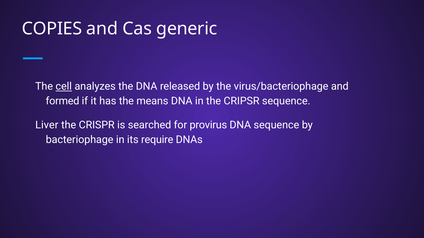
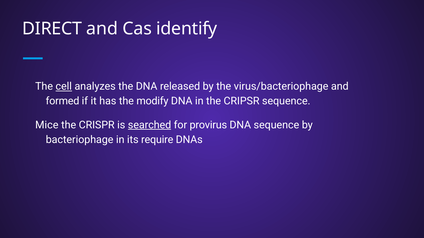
COPIES: COPIES -> DIRECT (52, 29)
generic: generic -> identify (187, 29)
means: means -> modify (152, 101)
Liver: Liver -> Mice (47, 125)
searched underline: none -> present (150, 125)
